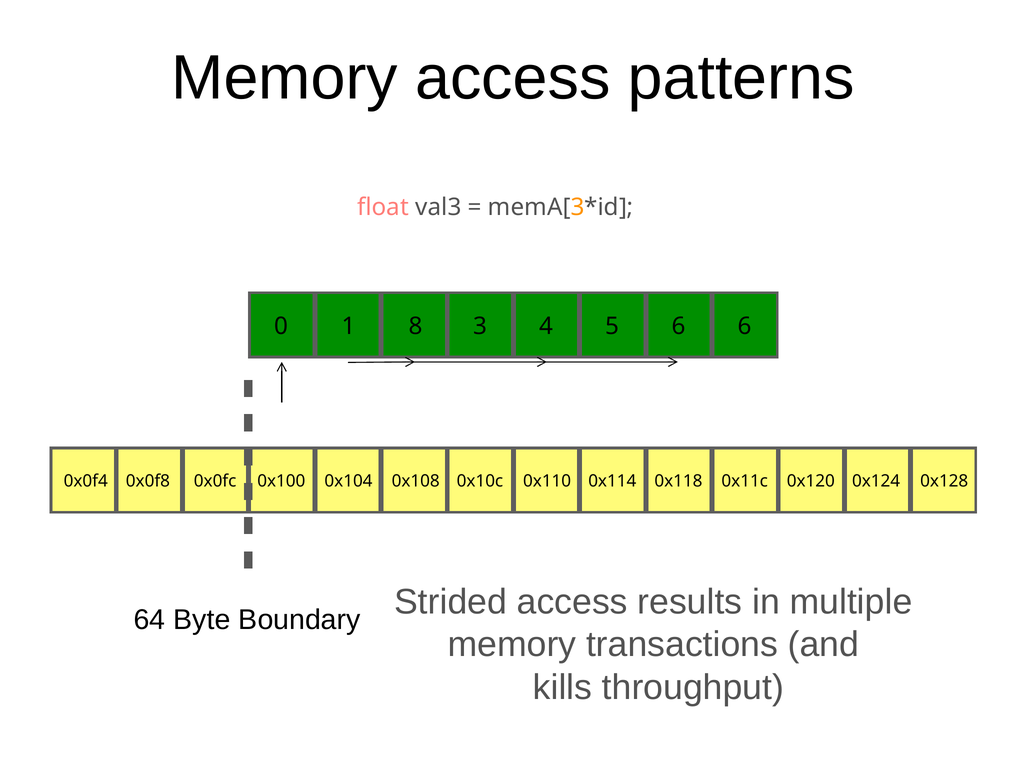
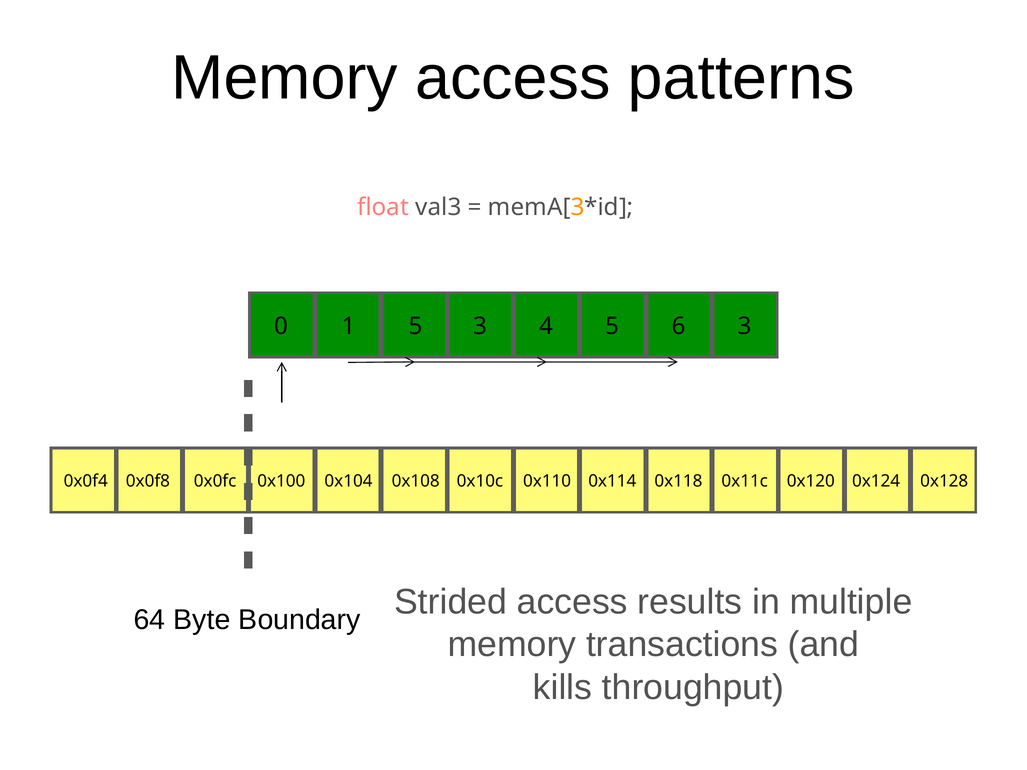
1 8: 8 -> 5 (416, 326)
6 6: 6 -> 3 (745, 326)
